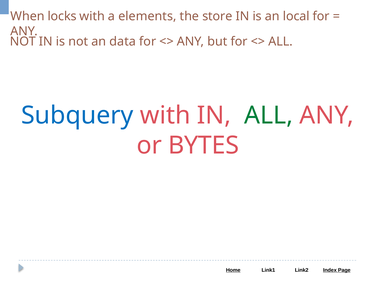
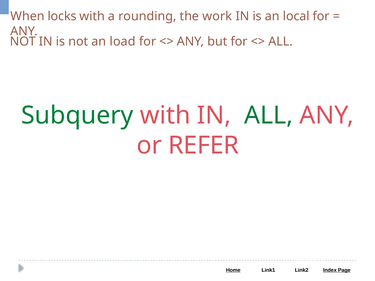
elements: elements -> rounding (147, 16)
store: store -> work (217, 16)
data: data -> load (123, 41)
Subquery colour: blue -> green (77, 115)
BYTES: BYTES -> REFER (204, 145)
